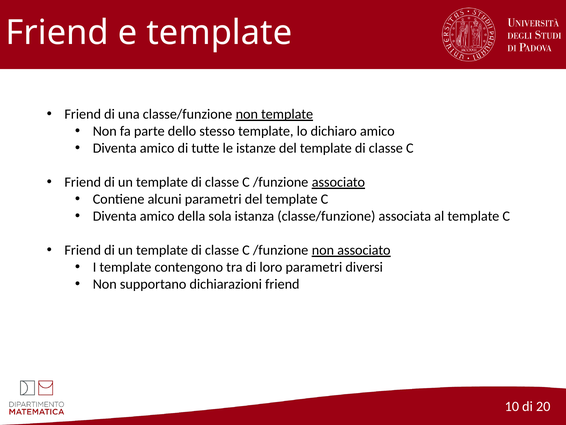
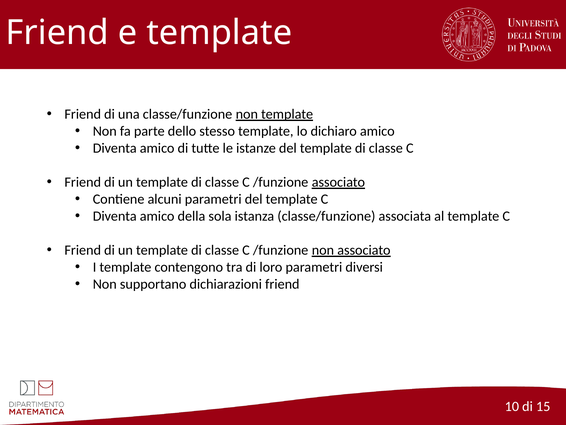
20: 20 -> 15 (543, 406)
